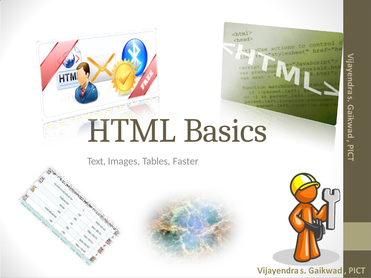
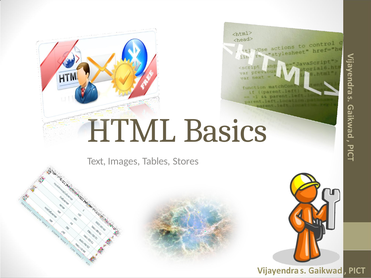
Faster: Faster -> Stores (186, 161)
